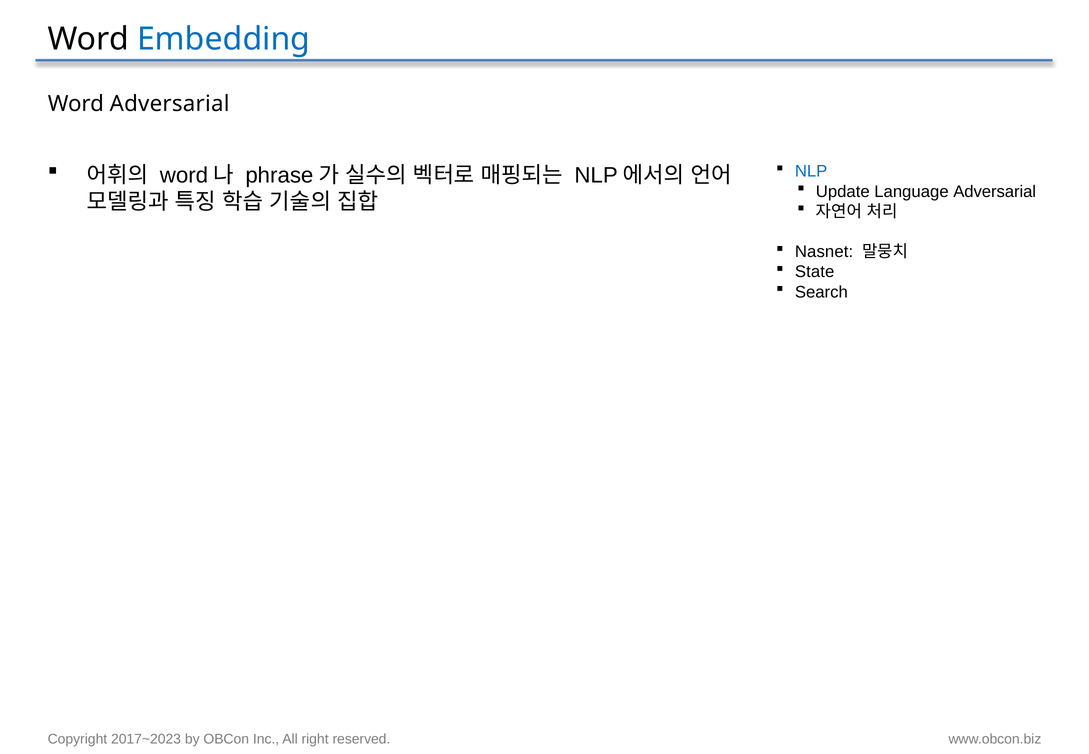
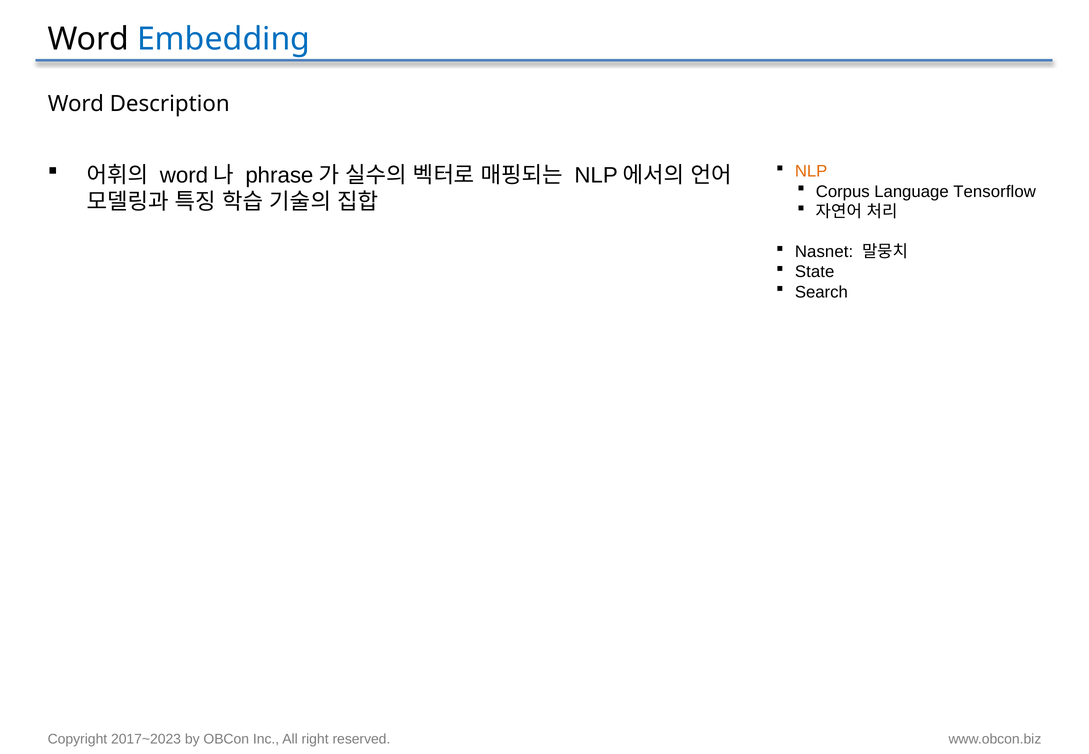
Word Adversarial: Adversarial -> Description (170, 104)
NLP colour: blue -> orange (811, 171)
Update: Update -> Corpus (843, 192)
Language Adversarial: Adversarial -> Tensorflow (995, 192)
